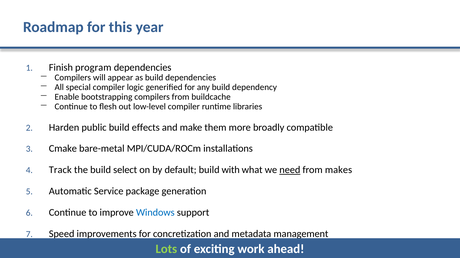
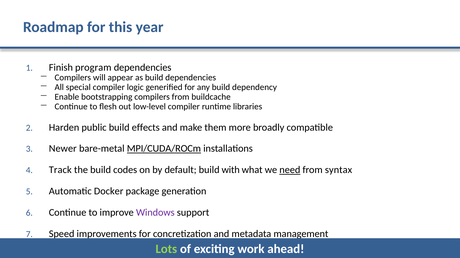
Cmake: Cmake -> Newer (63, 149)
MPI/CUDA/ROCm underline: none -> present (164, 149)
select: select -> codes (125, 170)
makes: makes -> syntax (339, 170)
Service: Service -> Docker (109, 192)
Windows colour: blue -> purple (155, 213)
